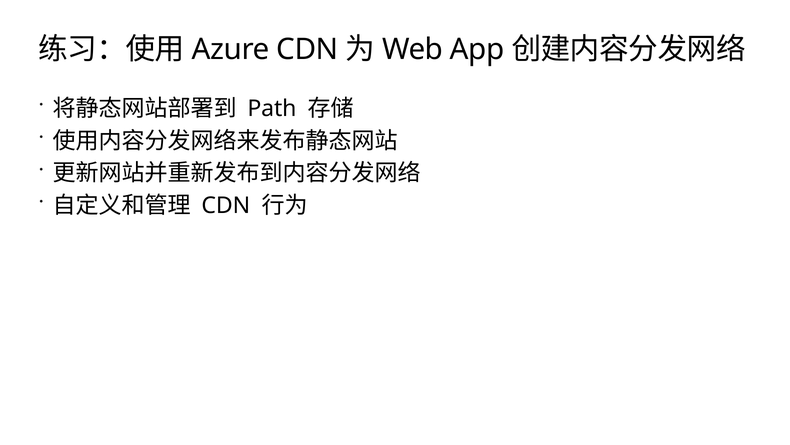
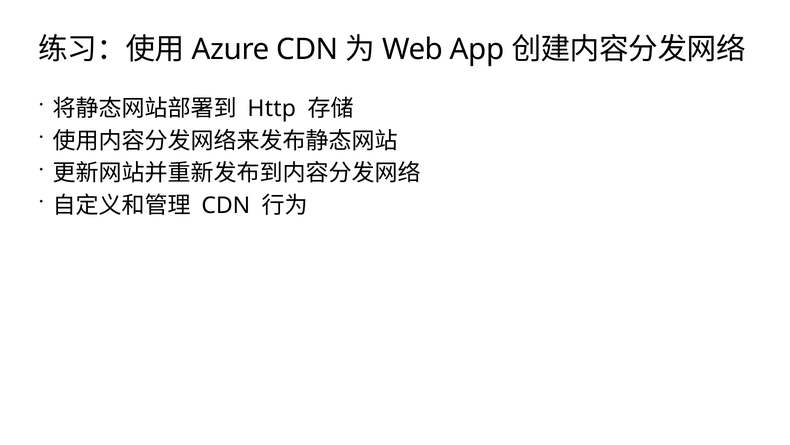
Path: Path -> Http (272, 108)
